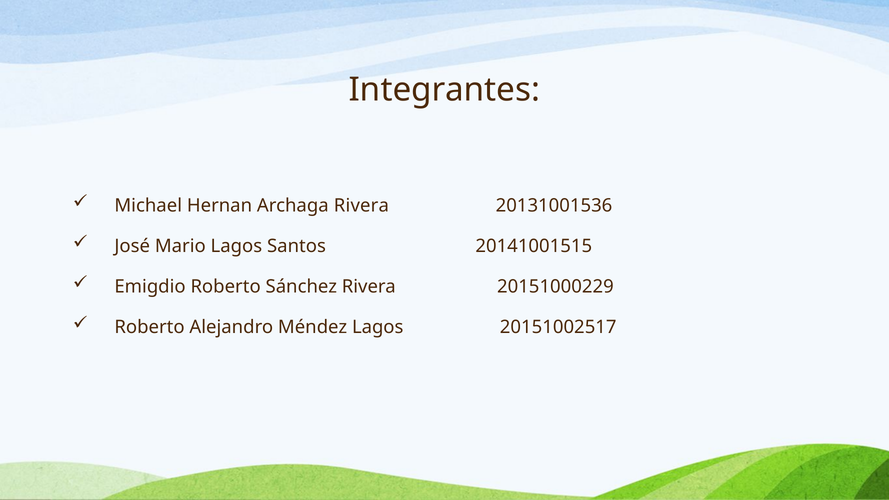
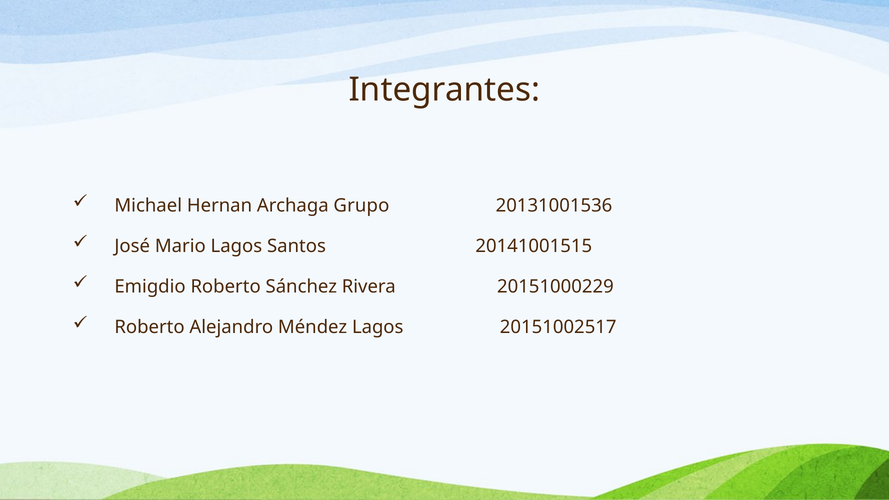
Archaga Rivera: Rivera -> Grupo (361, 206)
